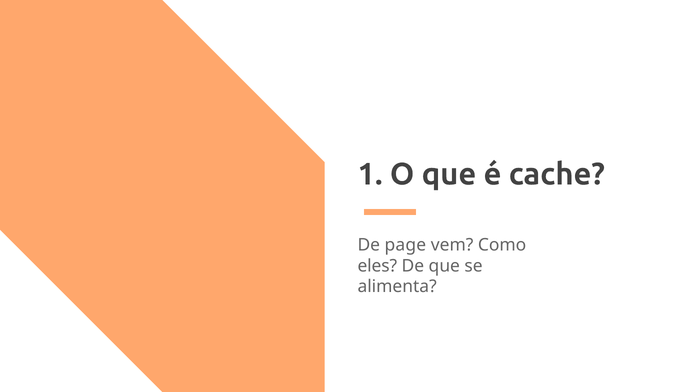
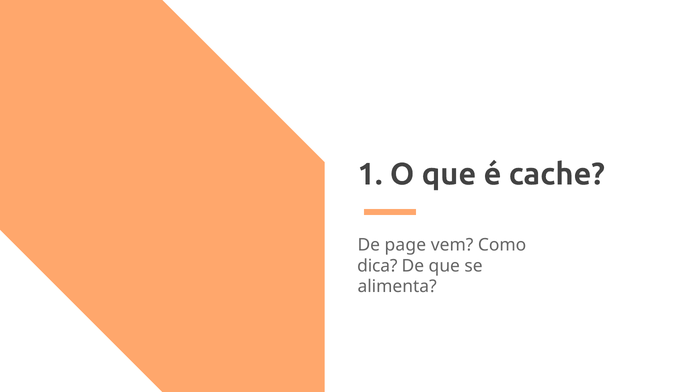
eles: eles -> dica (377, 266)
